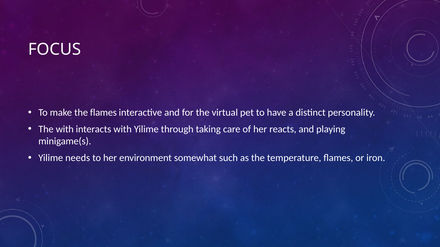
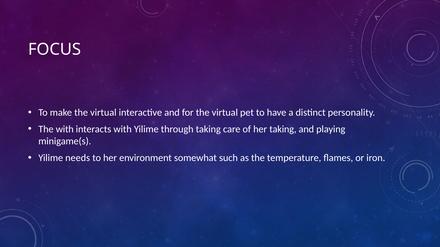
make the flames: flames -> virtual (103, 113)
her reacts: reacts -> taking (283, 129)
